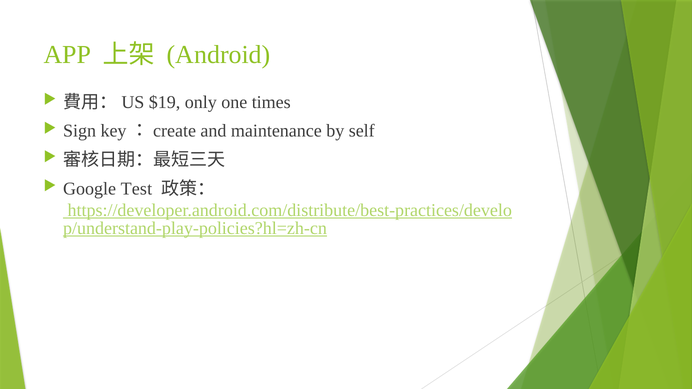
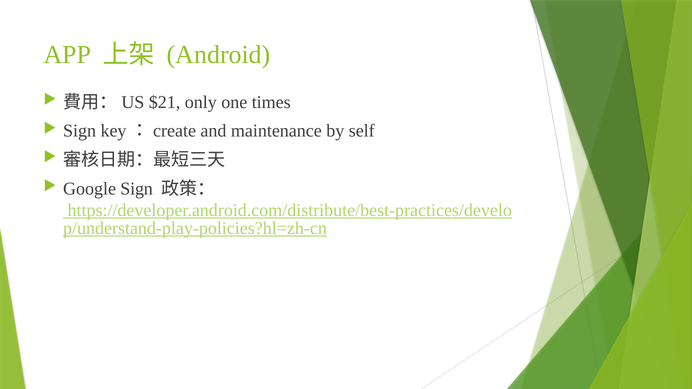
$19: $19 -> $21 (165, 102)
Google Test: Test -> Sign (137, 189)
